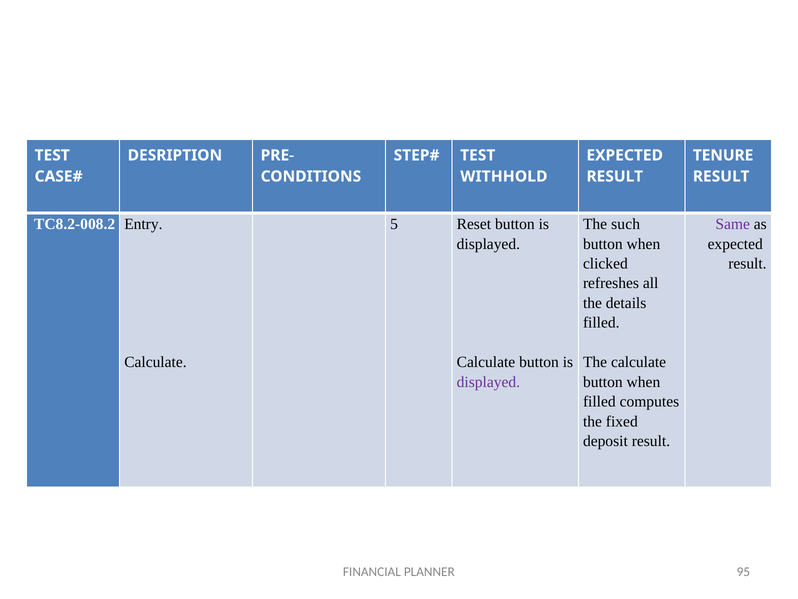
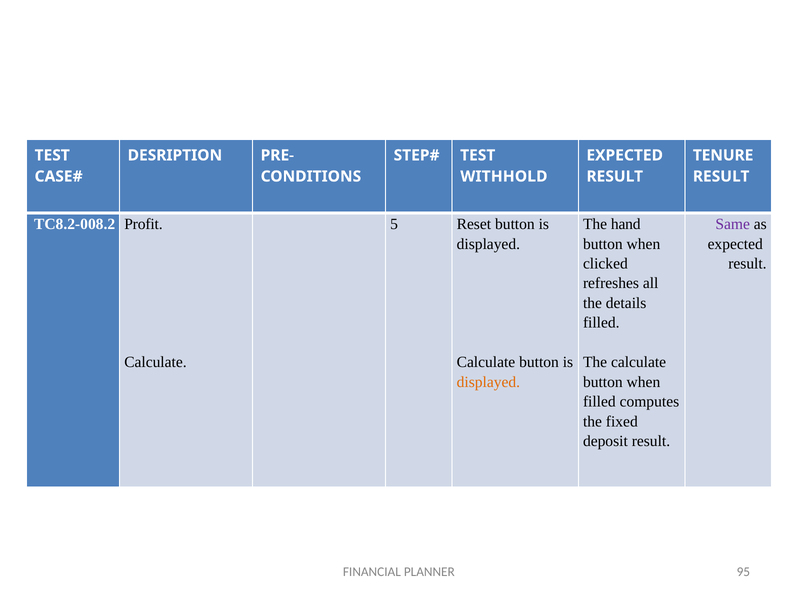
Entry: Entry -> Profit (143, 224)
such: such -> hand (626, 224)
displayed colour: purple -> orange (488, 382)
